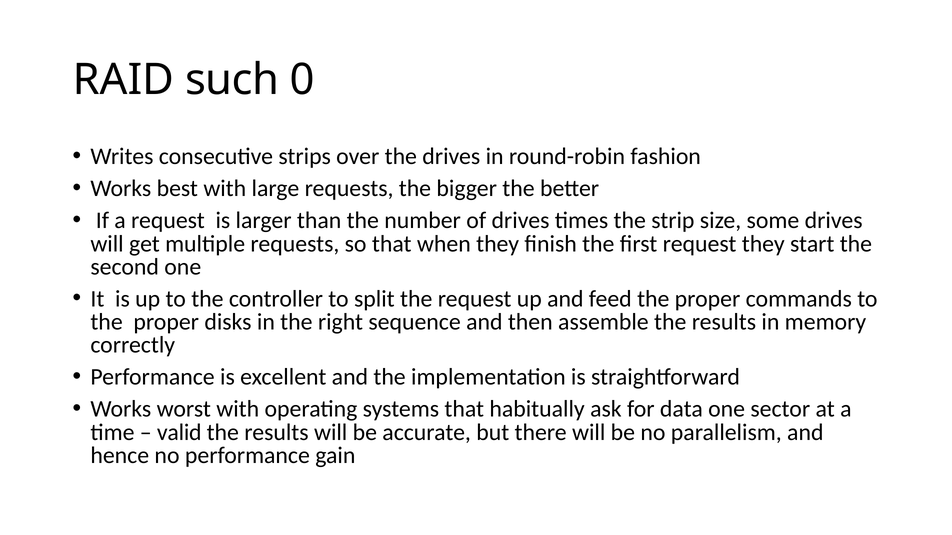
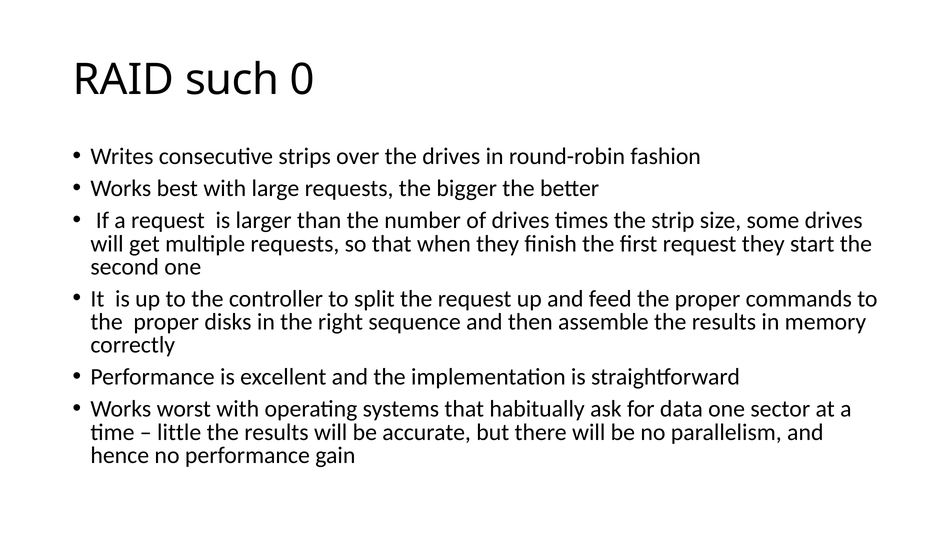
valid: valid -> little (179, 433)
